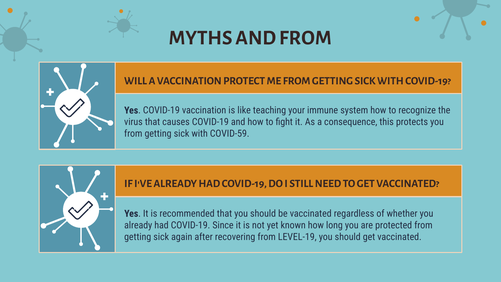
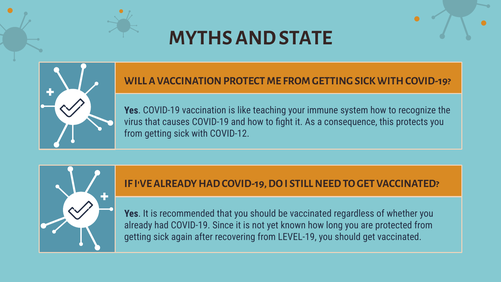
AND FROM: FROM -> STATE (306, 37)
COVID-59: COVID-59 -> COVID-12 (230, 134)
